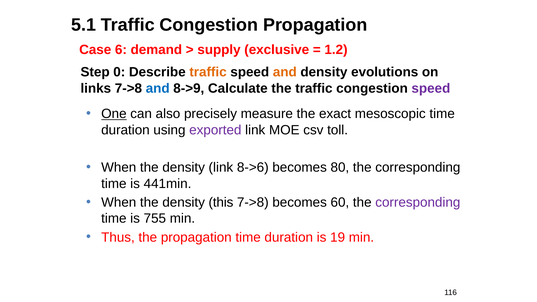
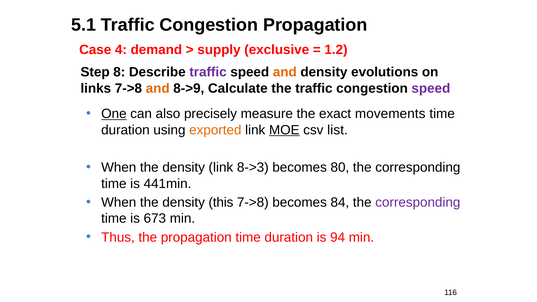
6: 6 -> 4 (121, 50)
0: 0 -> 8 (119, 72)
traffic colour: orange -> purple (208, 72)
and colour: blue -> orange (158, 88)
mesoscopic: mesoscopic -> movements (390, 114)
exported colour: purple -> orange (215, 130)
MOE underline: none -> present (284, 130)
toll: toll -> list (338, 130)
8->6: 8->6 -> 8->3 (253, 168)
60: 60 -> 84 (340, 202)
755: 755 -> 673 (155, 219)
19: 19 -> 94 (338, 237)
